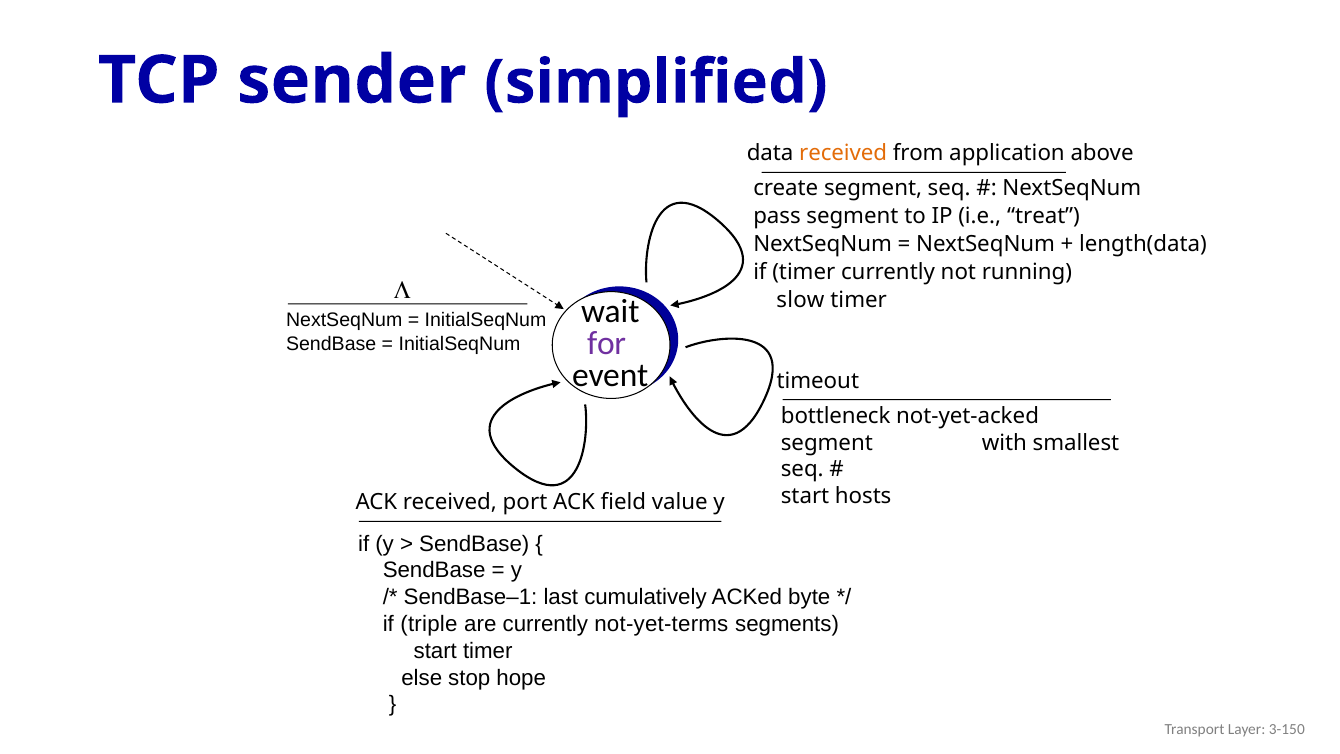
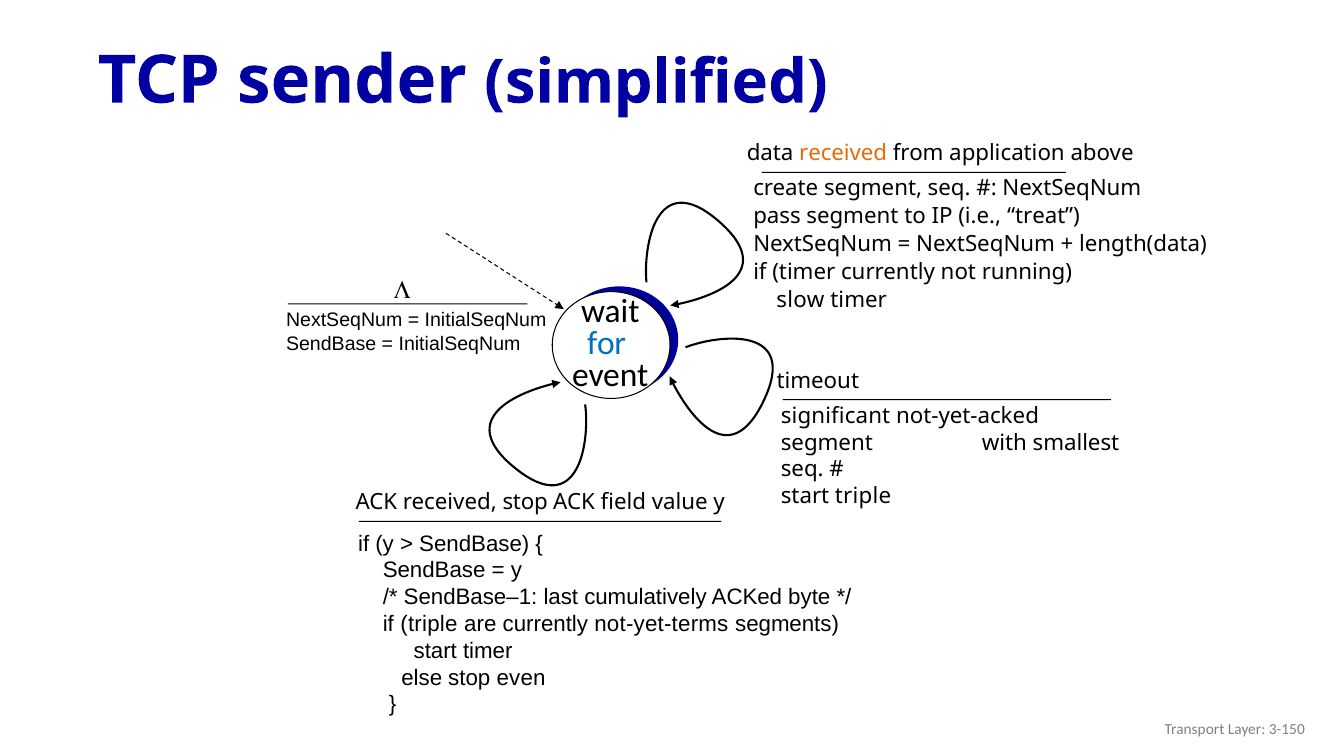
for colour: purple -> blue (607, 344)
bottleneck: bottleneck -> significant (836, 416)
start hosts: hosts -> triple (863, 496)
received port: port -> stop (525, 502)
hope: hope -> even (521, 678)
